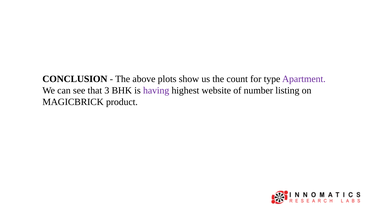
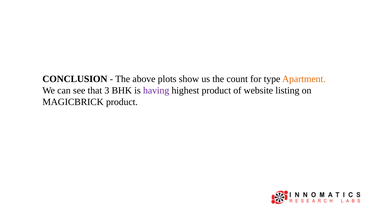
Apartment colour: purple -> orange (304, 79)
highest website: website -> product (216, 90)
number: number -> website (258, 90)
